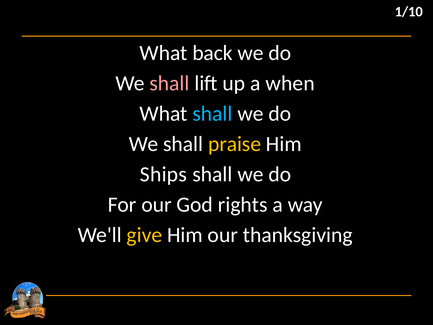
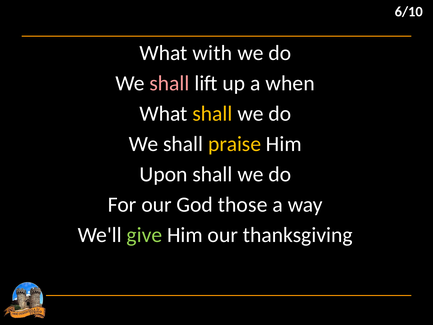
1/10: 1/10 -> 6/10 (409, 12)
back: back -> with (212, 53)
shall colour: light blue -> yellow (212, 113)
Ships: Ships -> Upon (164, 174)
rights: rights -> those (243, 204)
give colour: yellow -> light green (144, 235)
